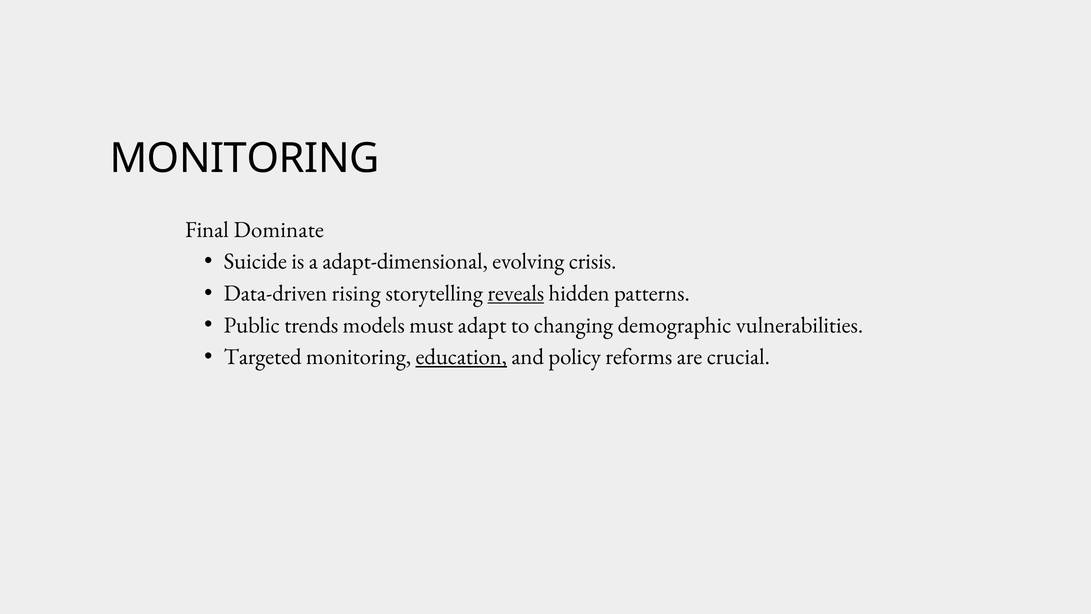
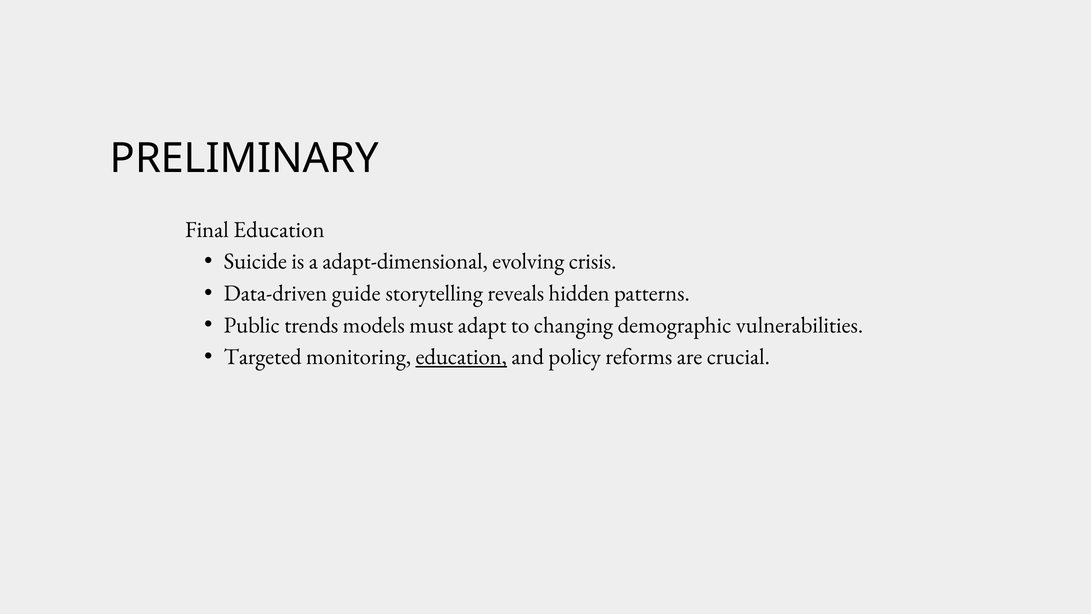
MONITORING: MONITORING -> PRELIMINARY (244, 158)
Final Dominate: Dominate -> Education (279, 229)
rising: rising -> guide (356, 293)
reveals underline: present -> none (516, 293)
